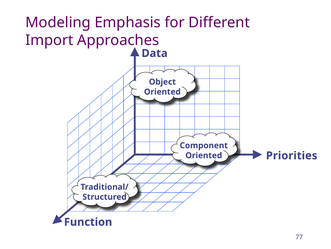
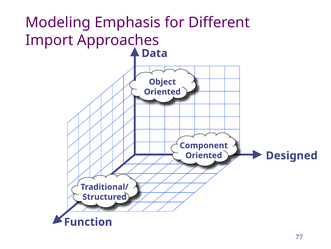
Priorities: Priorities -> Designed (292, 155)
